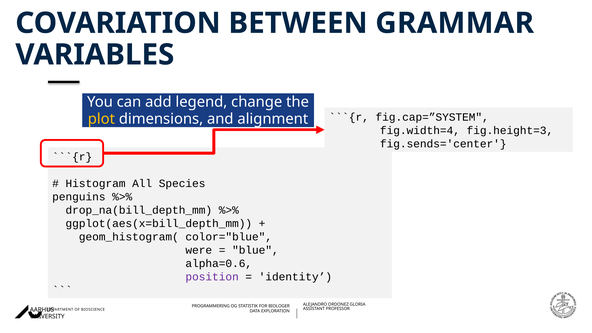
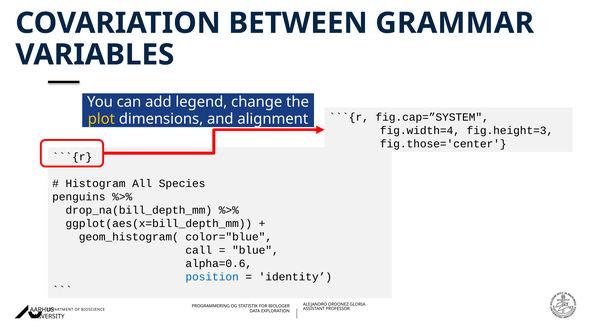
fig.sends='center: fig.sends='center -> fig.those='center (443, 144)
were: were -> call (199, 250)
position colour: purple -> blue (212, 277)
